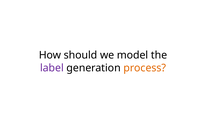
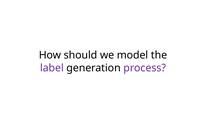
process colour: orange -> purple (145, 68)
